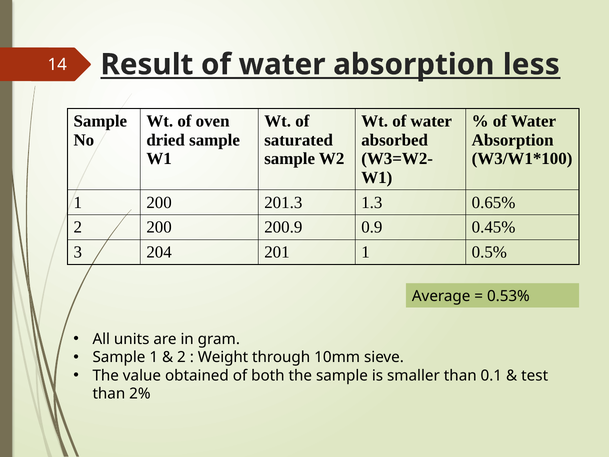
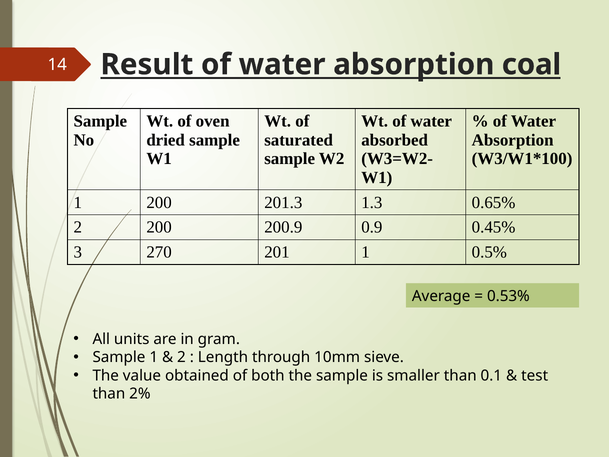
less: less -> coal (531, 64)
204: 204 -> 270 (159, 252)
Weight: Weight -> Length (223, 357)
